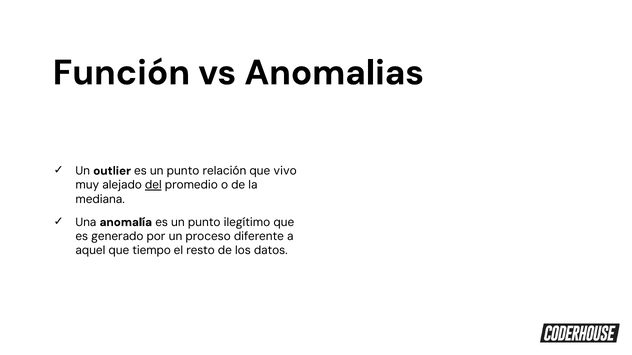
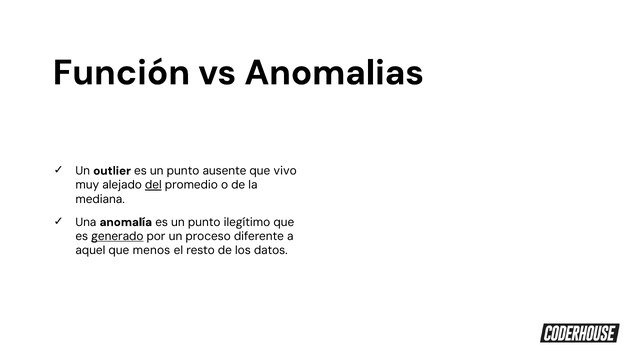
relación: relación -> ausente (224, 171)
generado underline: none -> present (117, 237)
tiempo: tiempo -> menos (151, 251)
